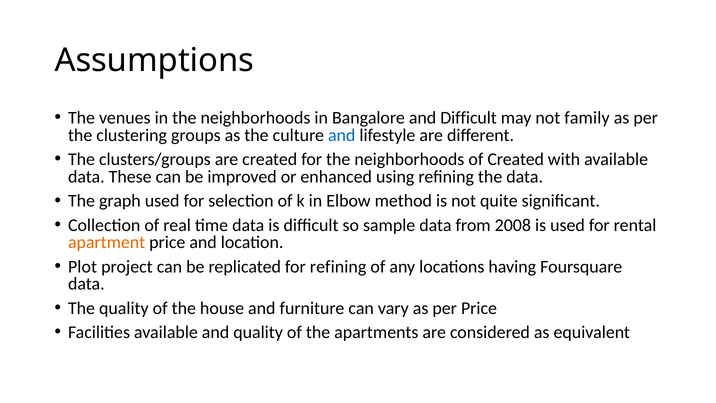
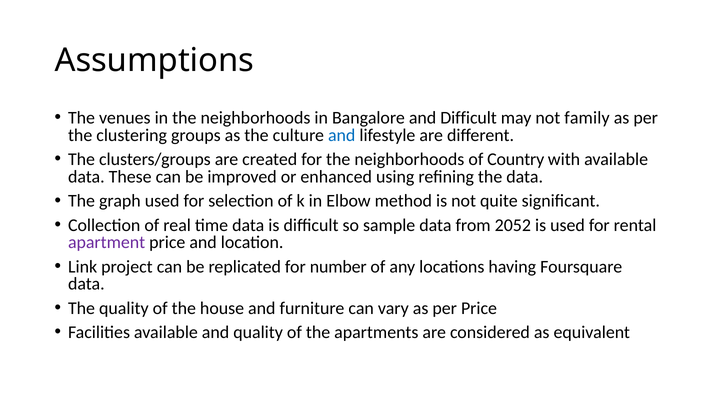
of Created: Created -> Country (516, 159)
2008: 2008 -> 2052 (513, 225)
apartment colour: orange -> purple (107, 242)
Plot: Plot -> Link (83, 266)
for refining: refining -> number (338, 266)
